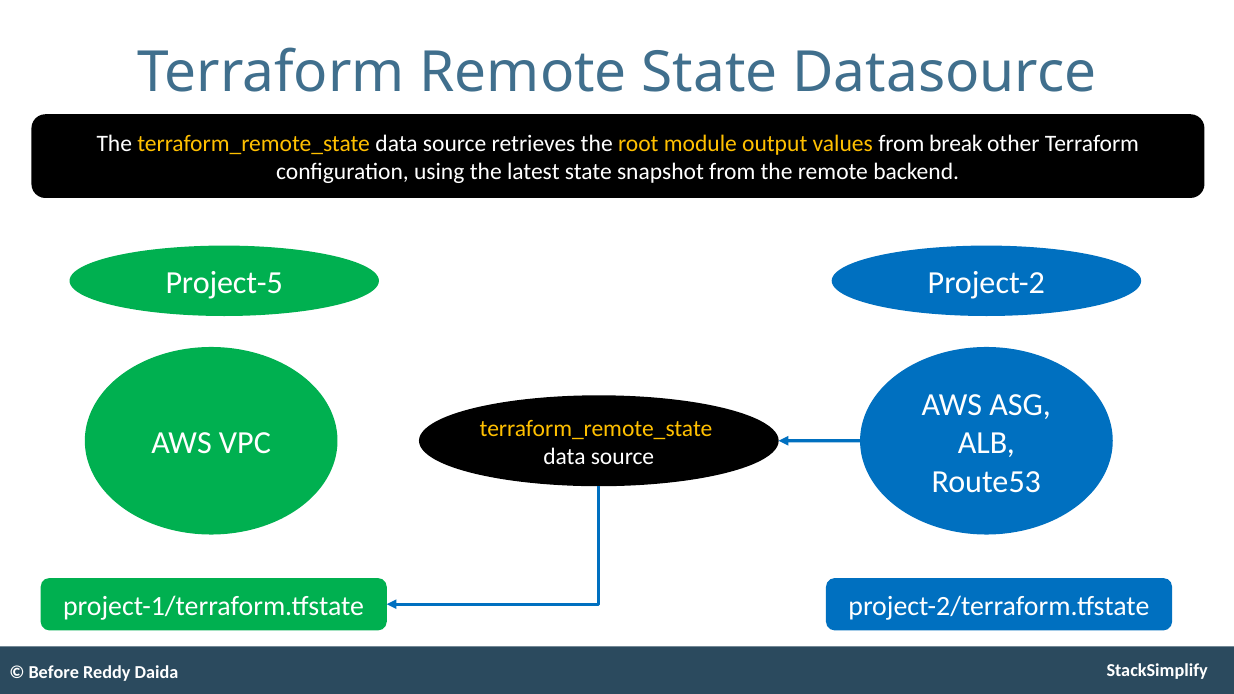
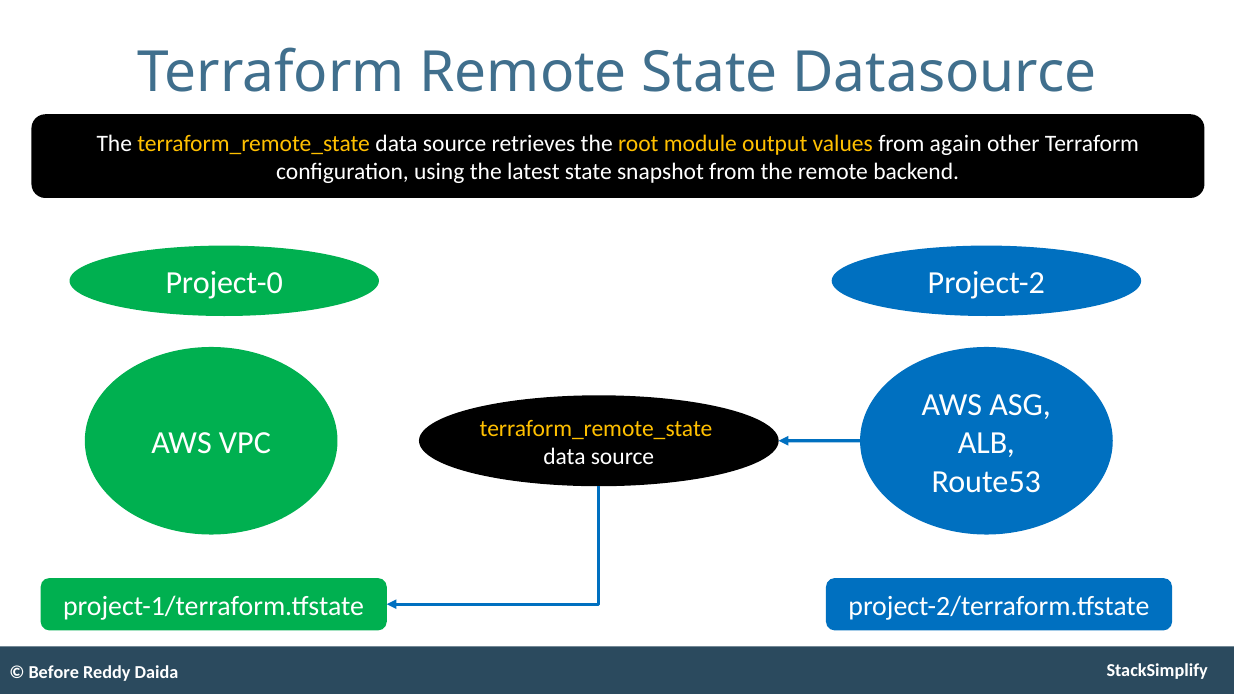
break: break -> again (956, 144)
Project-5: Project-5 -> Project-0 (224, 283)
